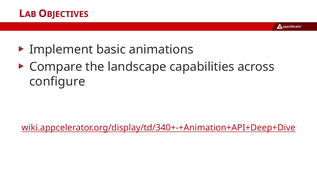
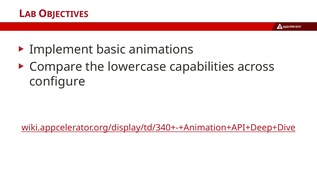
landscape: landscape -> lowercase (137, 67)
